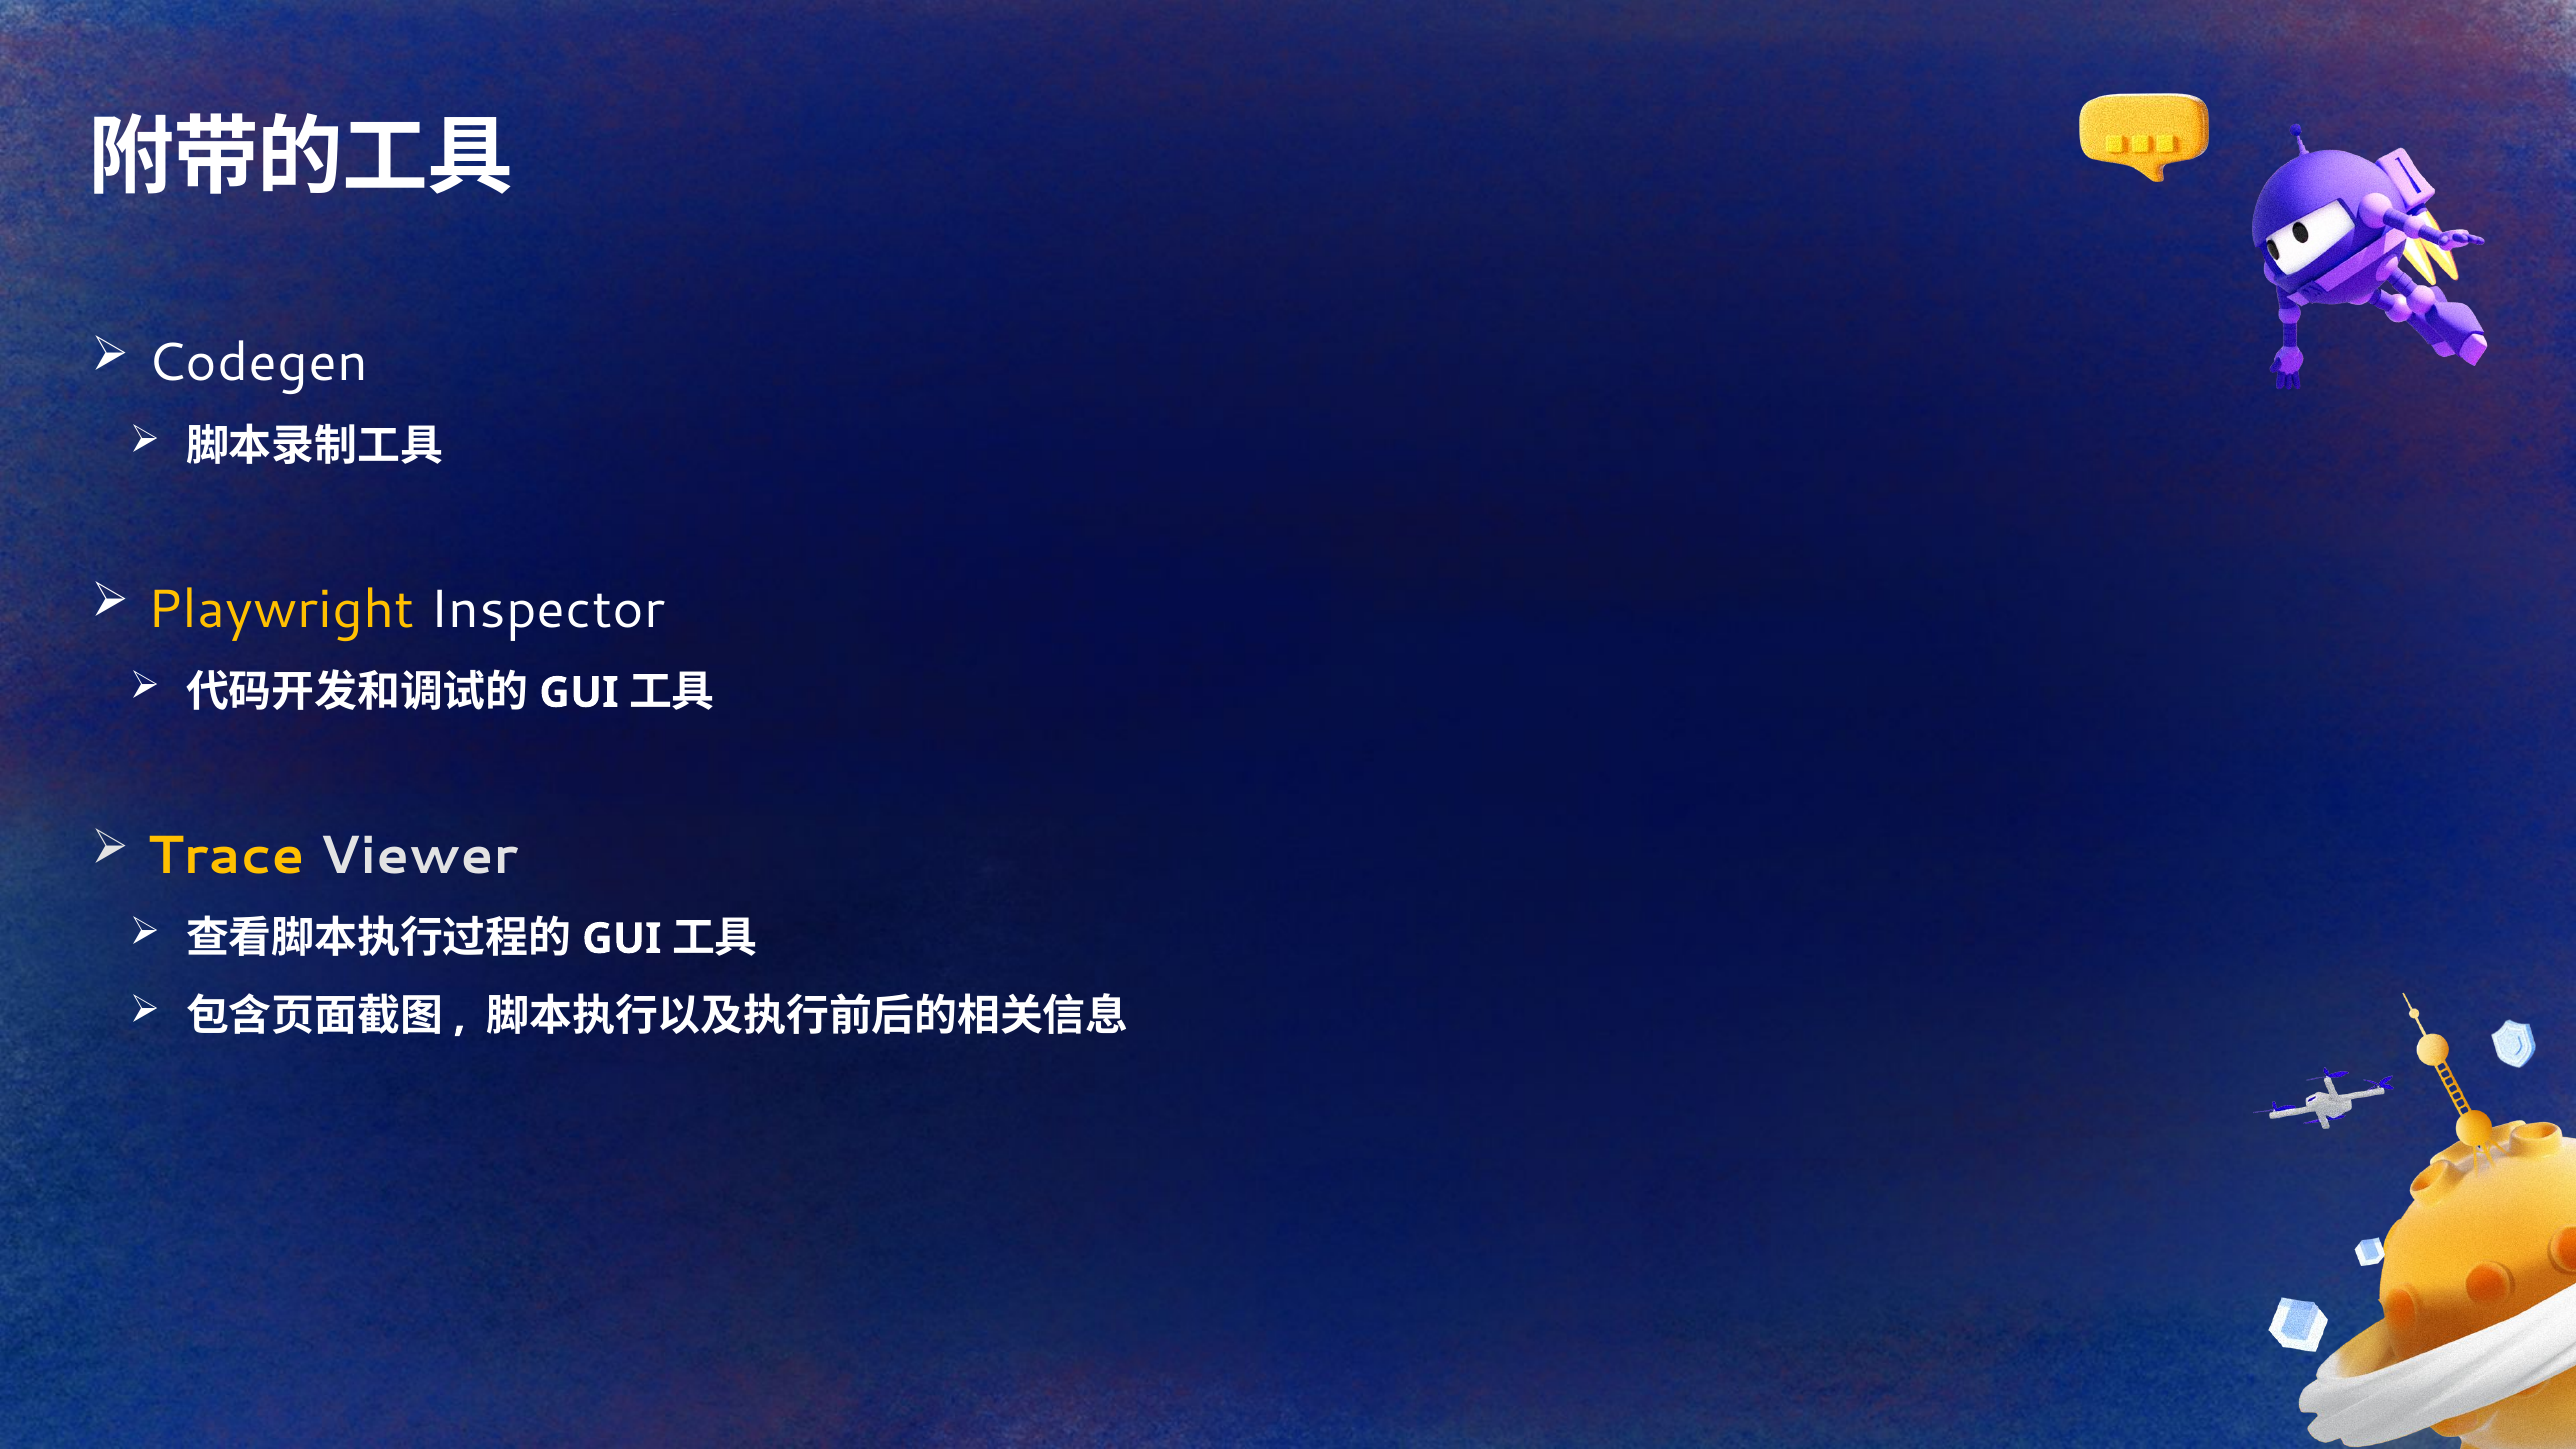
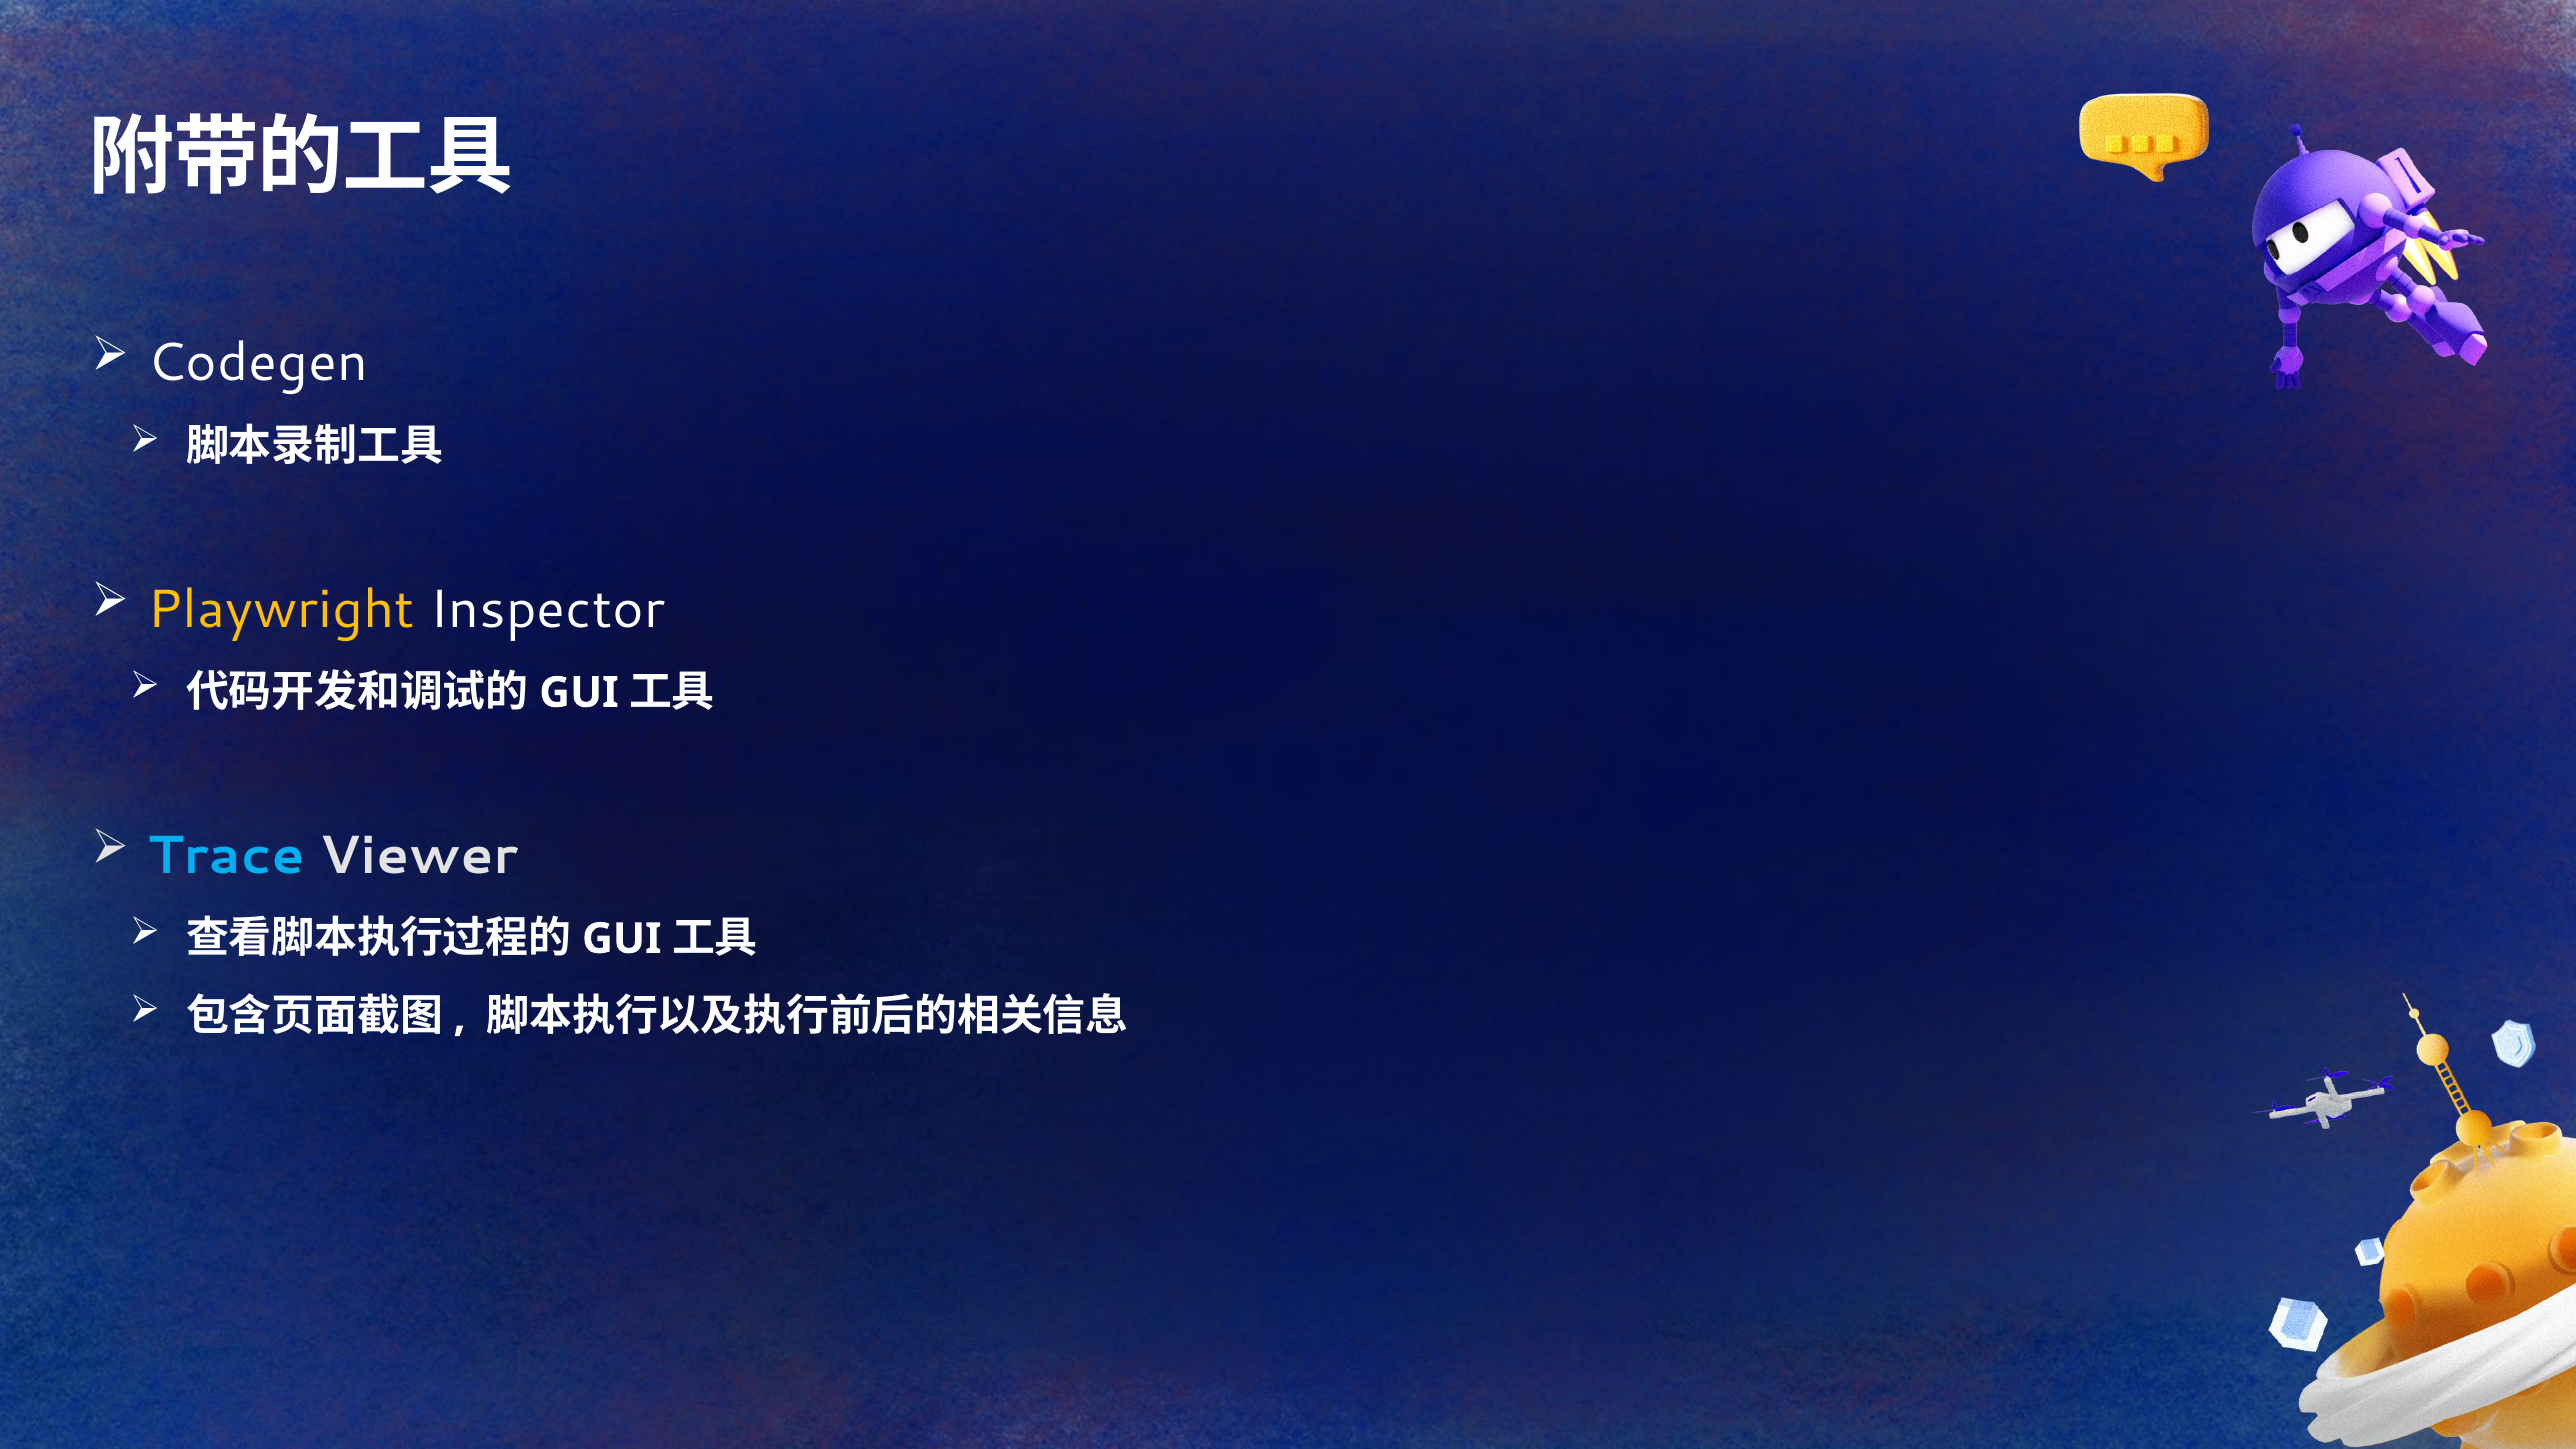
Trace colour: yellow -> light blue (226, 855)
